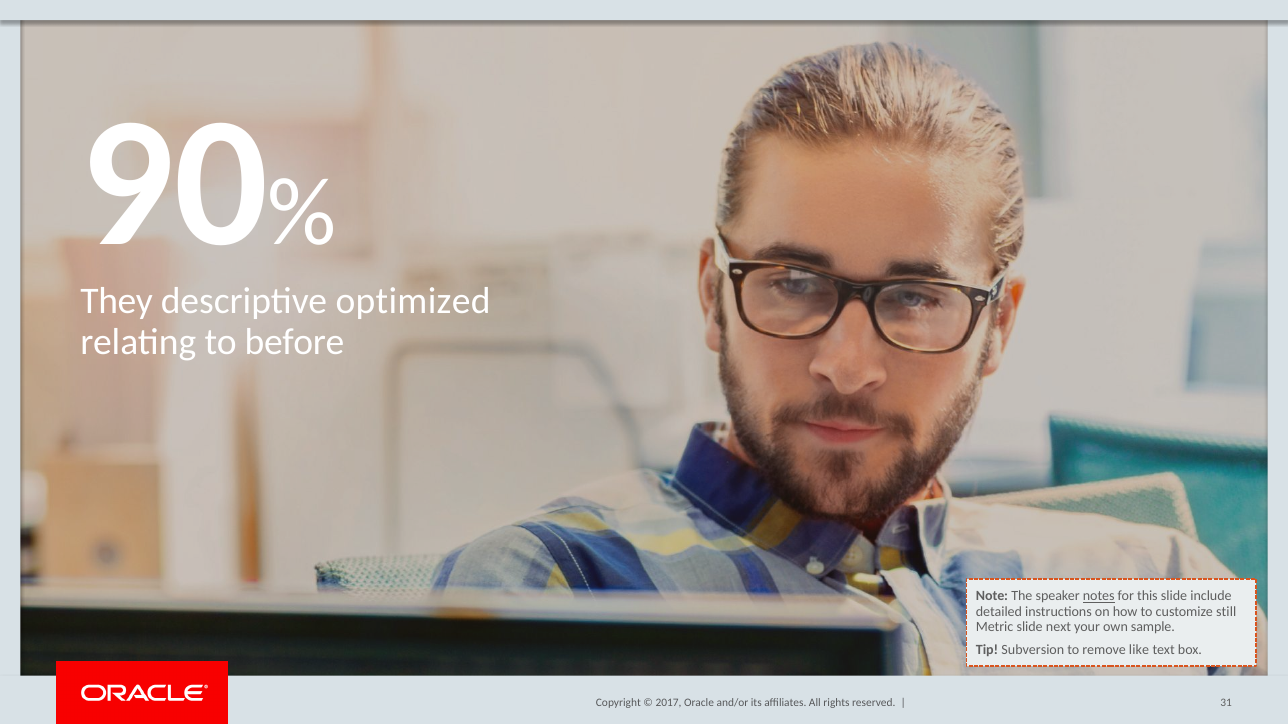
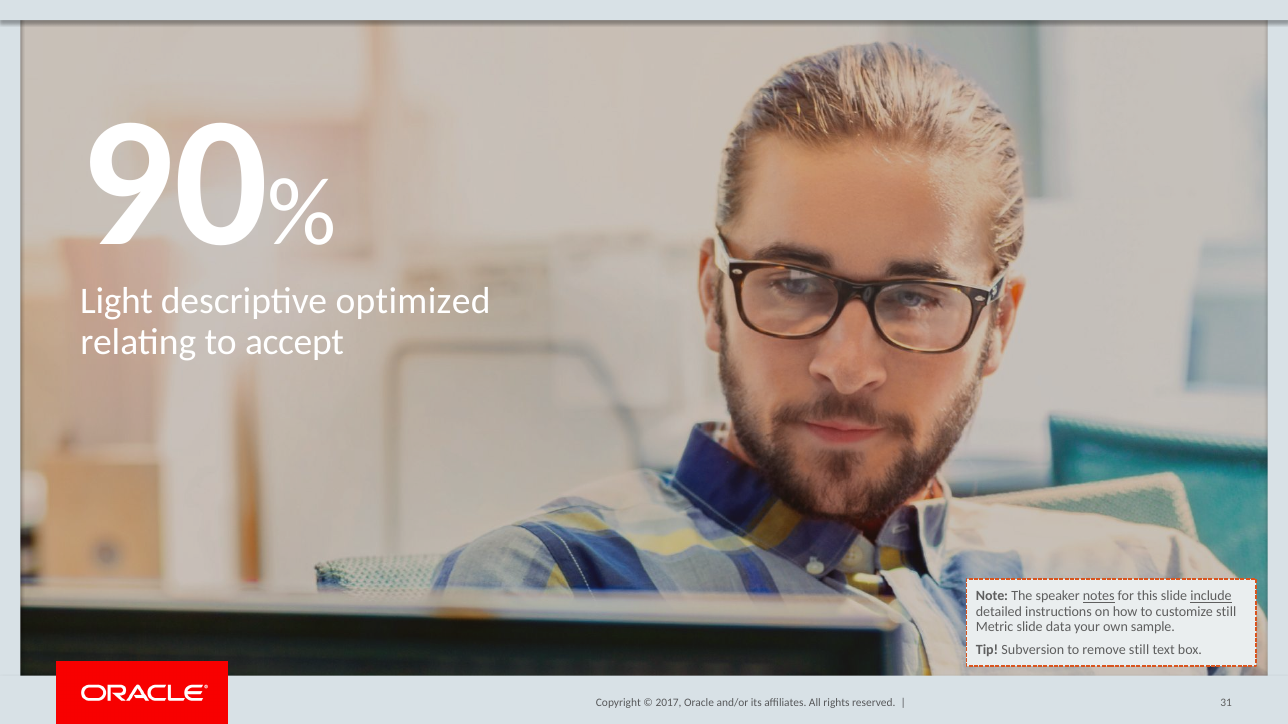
They: They -> Light (117, 302)
before: before -> accept (295, 342)
include underline: none -> present (1211, 597)
next: next -> data (1059, 627)
remove like: like -> still (1139, 651)
